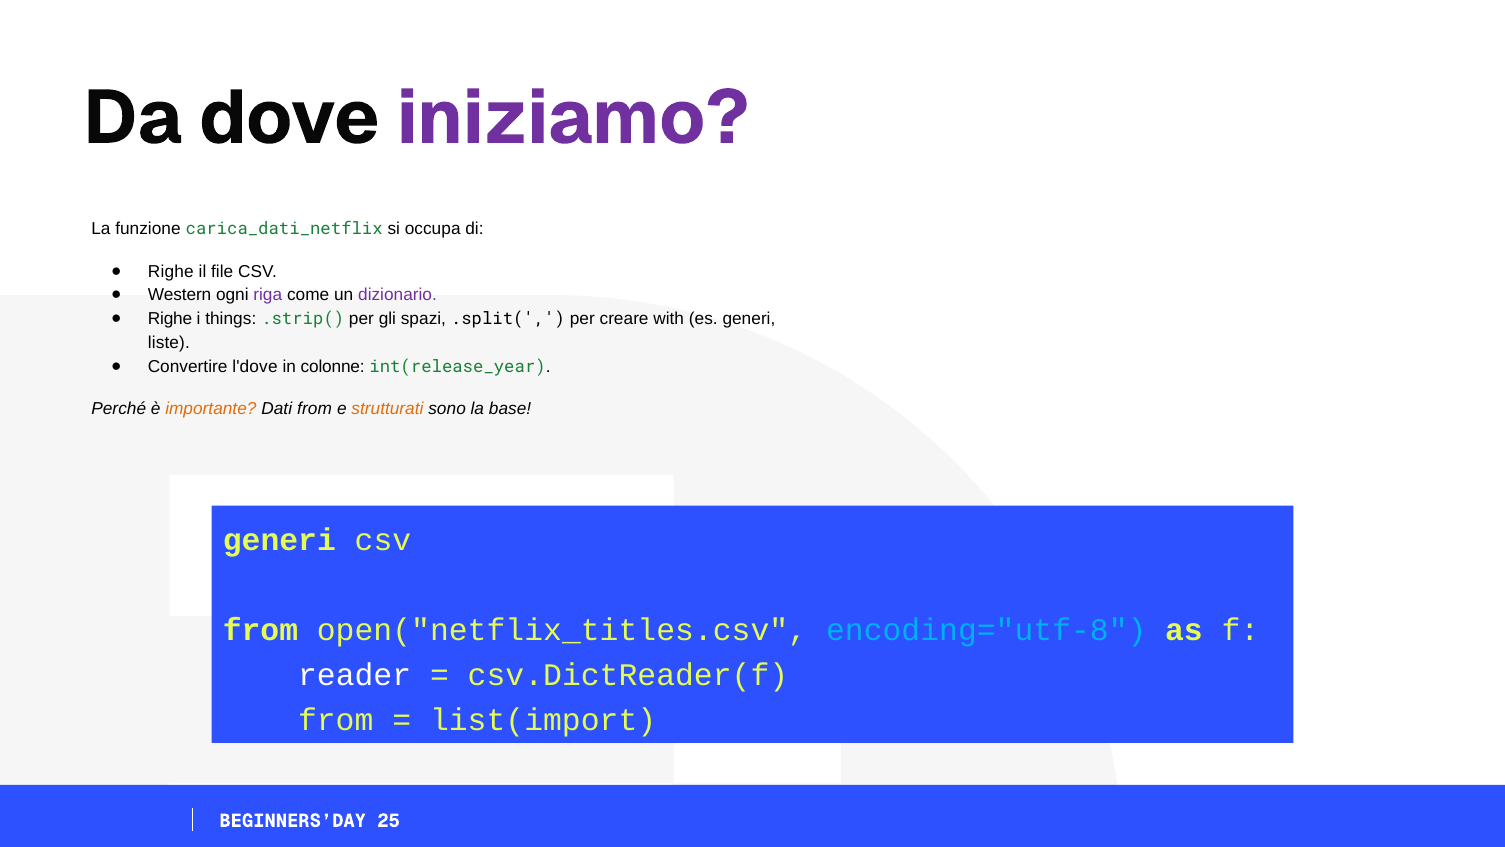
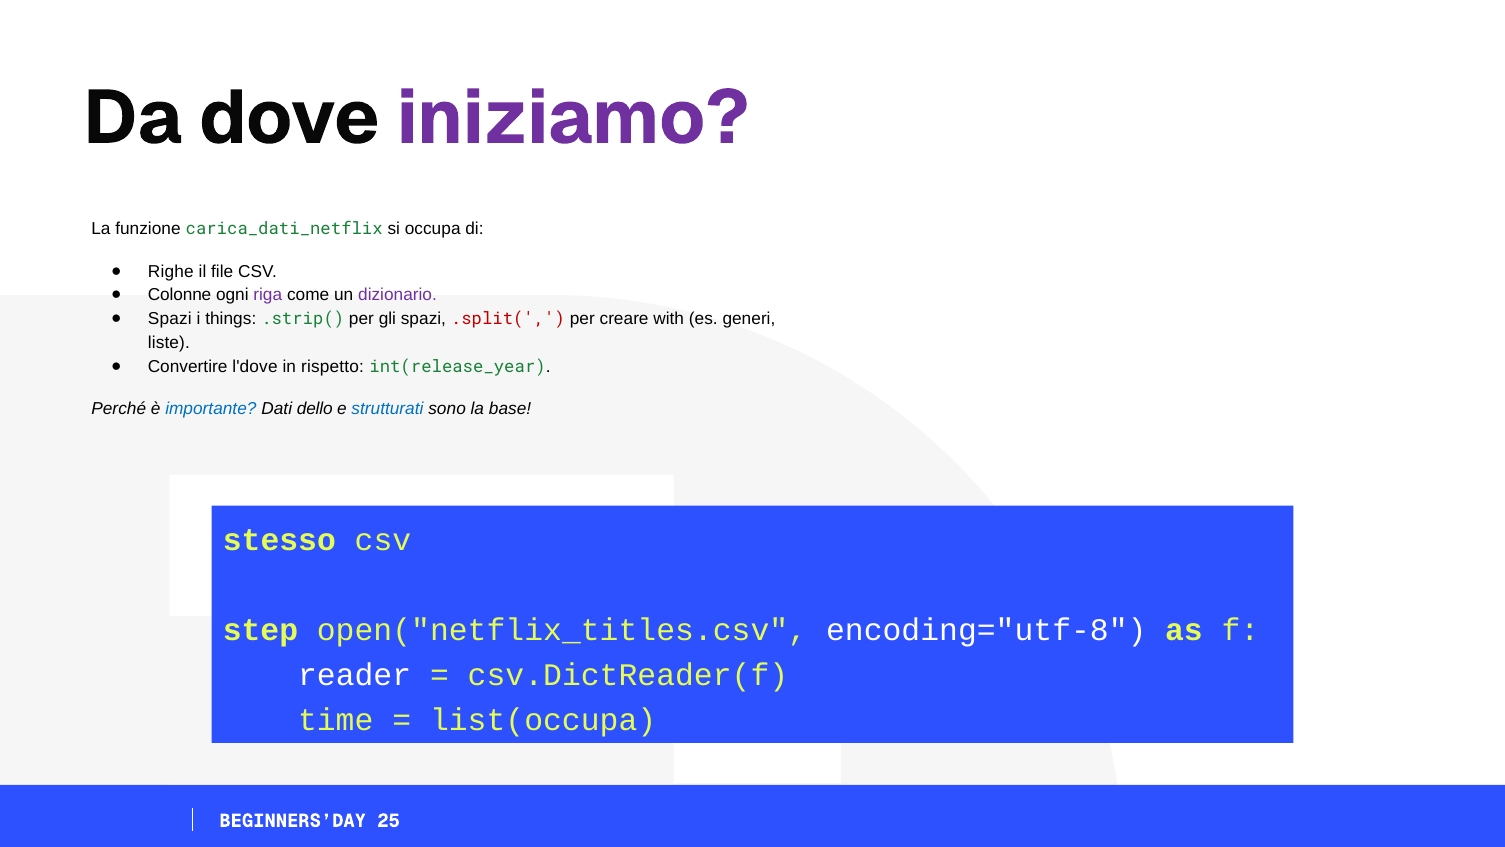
Western: Western -> Colonne (180, 295)
Righe: Righe -> Spazi (170, 319)
.split( colour: black -> red (508, 319)
colonne: colonne -> rispetto (333, 366)
importante colour: orange -> blue (211, 409)
Dati from: from -> dello (315, 409)
strutturati colour: orange -> blue (387, 409)
generi: generi -> stesso (279, 540)
from: from -> step (260, 630)
encoding="utf-8 colour: light blue -> white (986, 630)
from: from -> time (336, 720)
list(import: list(import -> list(occupa (543, 720)
